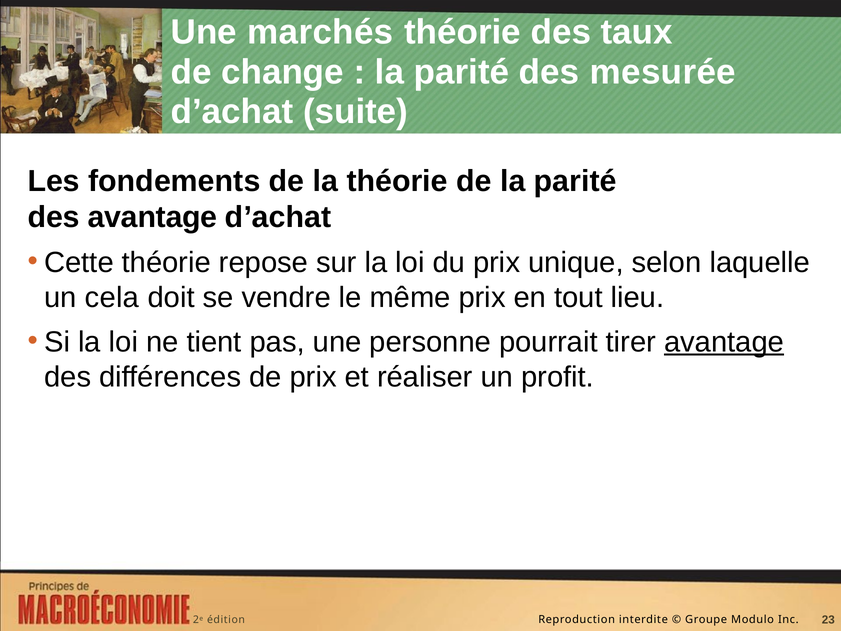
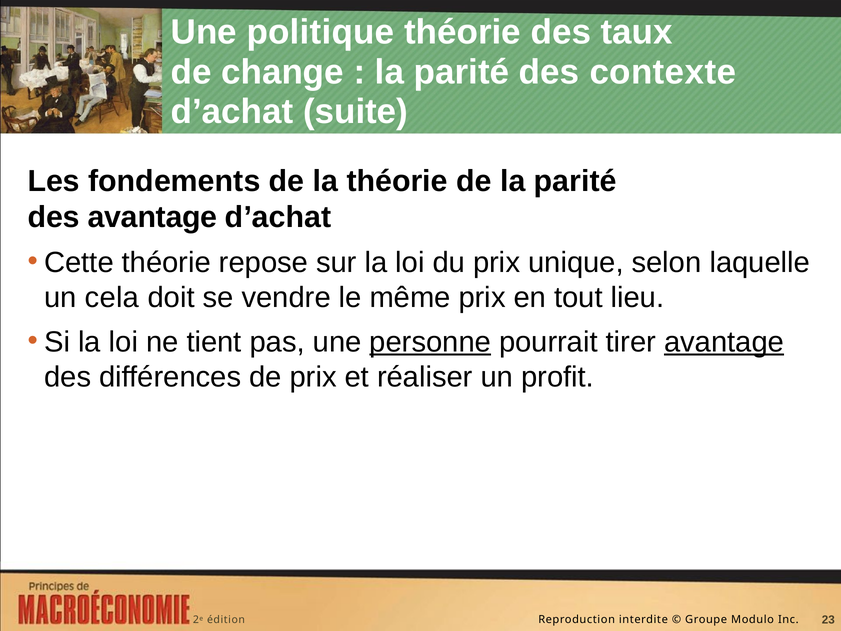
marchés: marchés -> politique (320, 32)
mesurée: mesurée -> contexte (663, 72)
personne underline: none -> present (430, 342)
